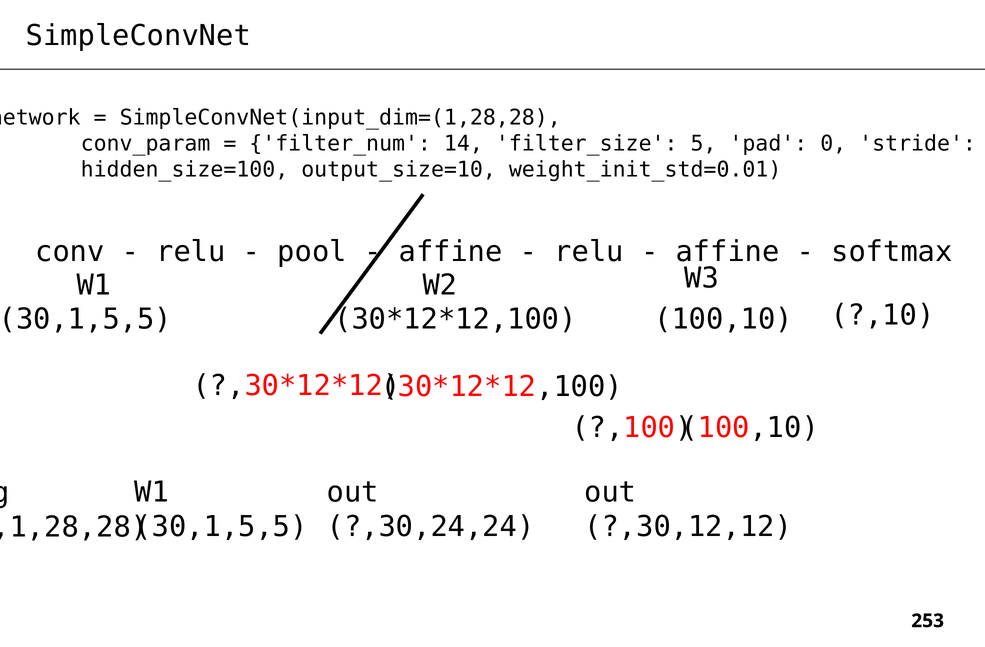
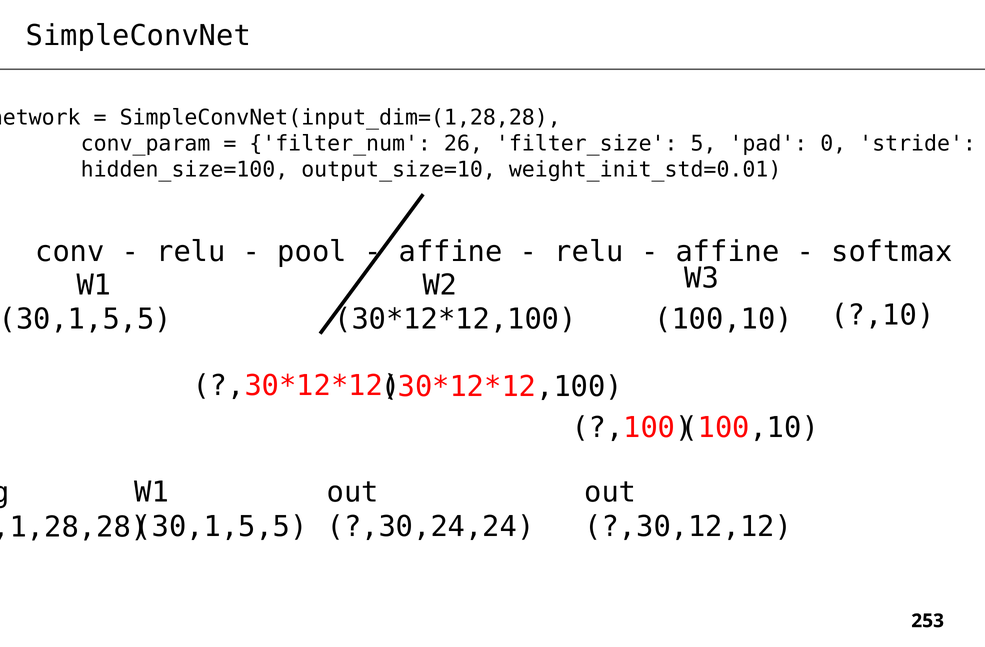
14: 14 -> 26 (463, 144)
